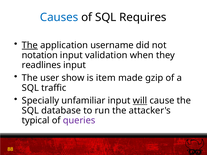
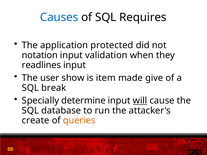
The underline: present -> none (30, 45)
username: username -> protected (112, 45)
gzip: gzip -> give (154, 78)
traffic: traffic -> break (54, 88)
unfamiliar: unfamiliar -> determine (83, 101)
typical: typical -> create (36, 121)
queries colour: purple -> orange (79, 121)
